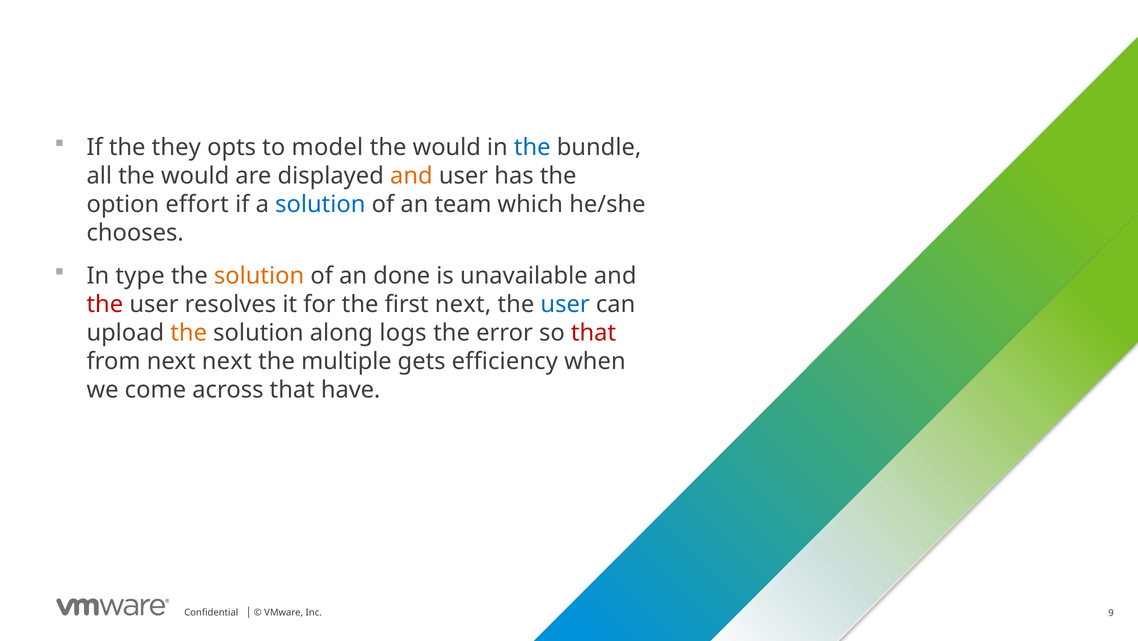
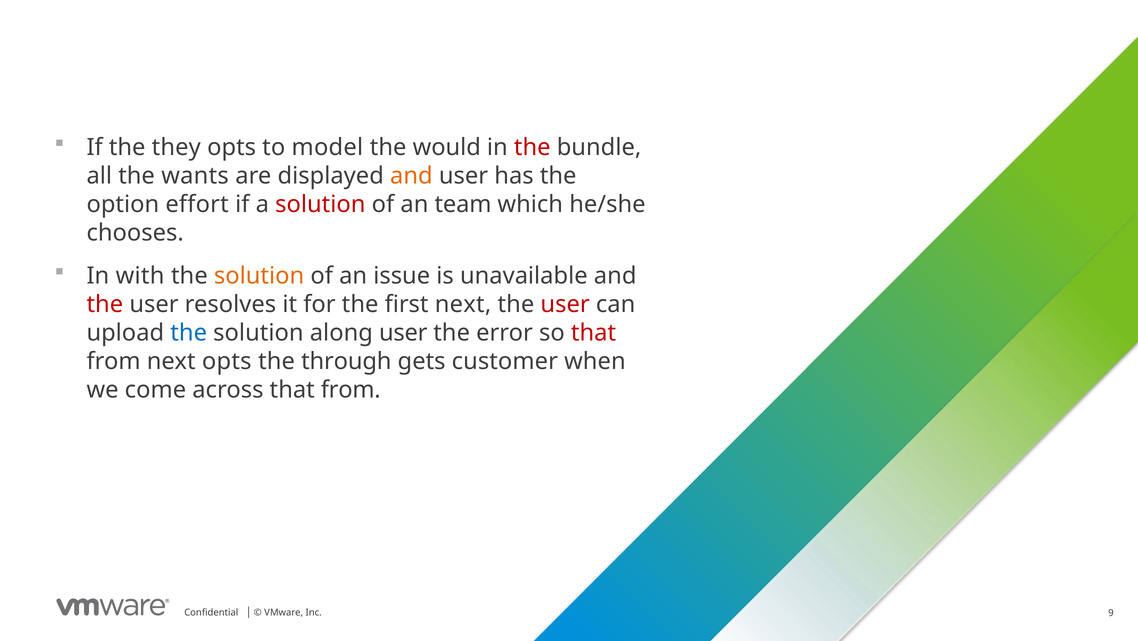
the colour: blue -> red (532, 147)
all the would: would -> wants (195, 176)
solution colour: blue -> red (320, 204)
type: type -> with (140, 275)
done: done -> issue (402, 275)
user colour: blue -> red (565, 304)
the colour: orange -> blue (189, 332)
along logs: logs -> user (403, 332)
next next: next -> opts (227, 361)
multiple: multiple -> through (346, 361)
efficiency: efficiency -> customer (505, 361)
across that have: have -> from (351, 389)
